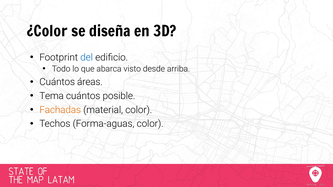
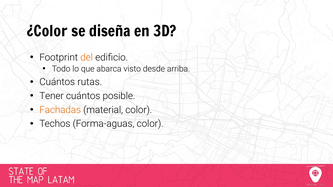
del colour: blue -> orange (87, 57)
áreas: áreas -> rutas (90, 82)
Tema: Tema -> Tener (52, 96)
